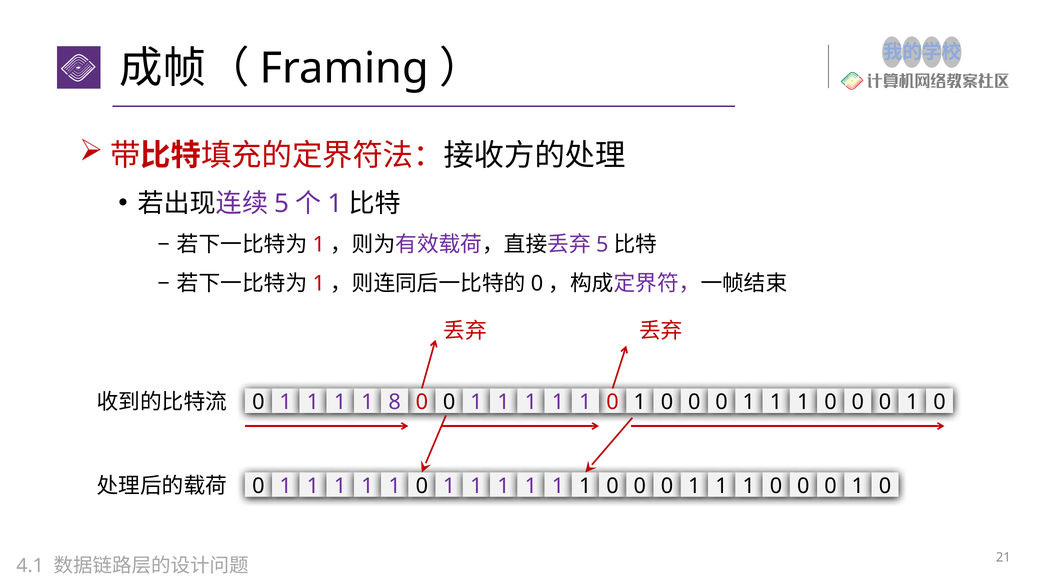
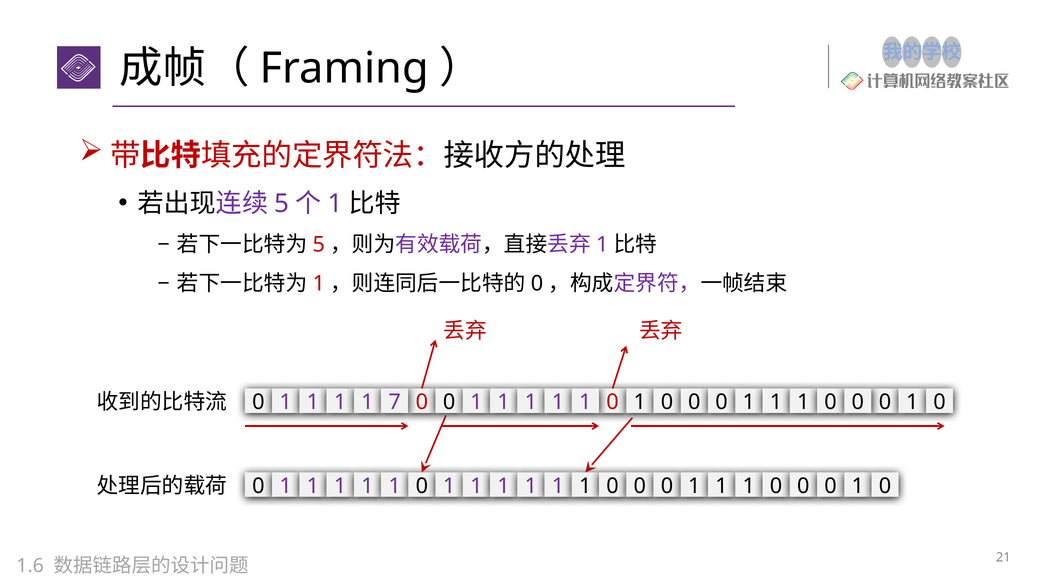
1: 1 -> 5 (319, 245)
5: 5 -> 1 (602, 245)
8: 8 -> 7 (395, 403)
4.1: 4.1 -> 1.6 (30, 566)
